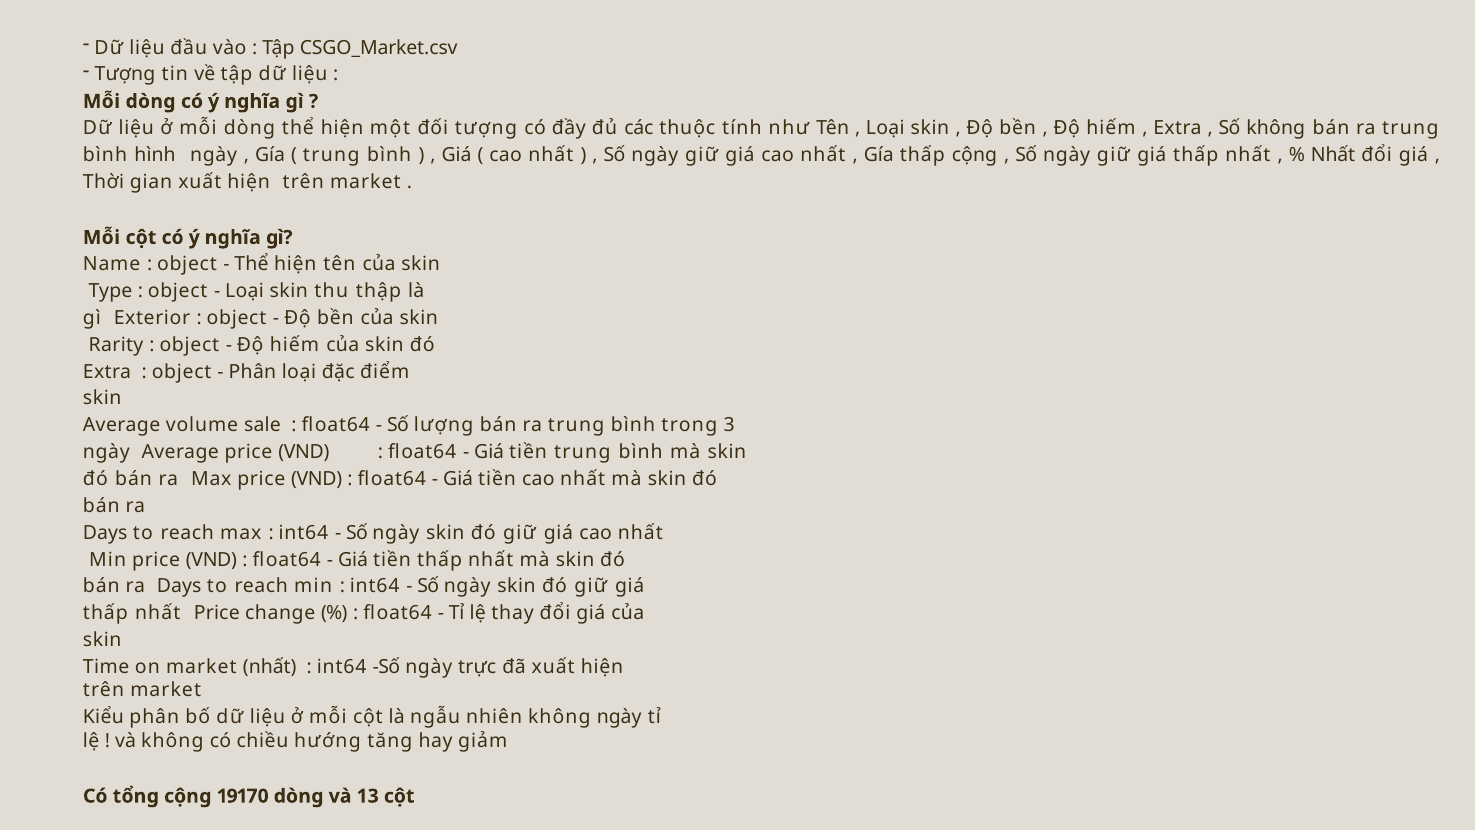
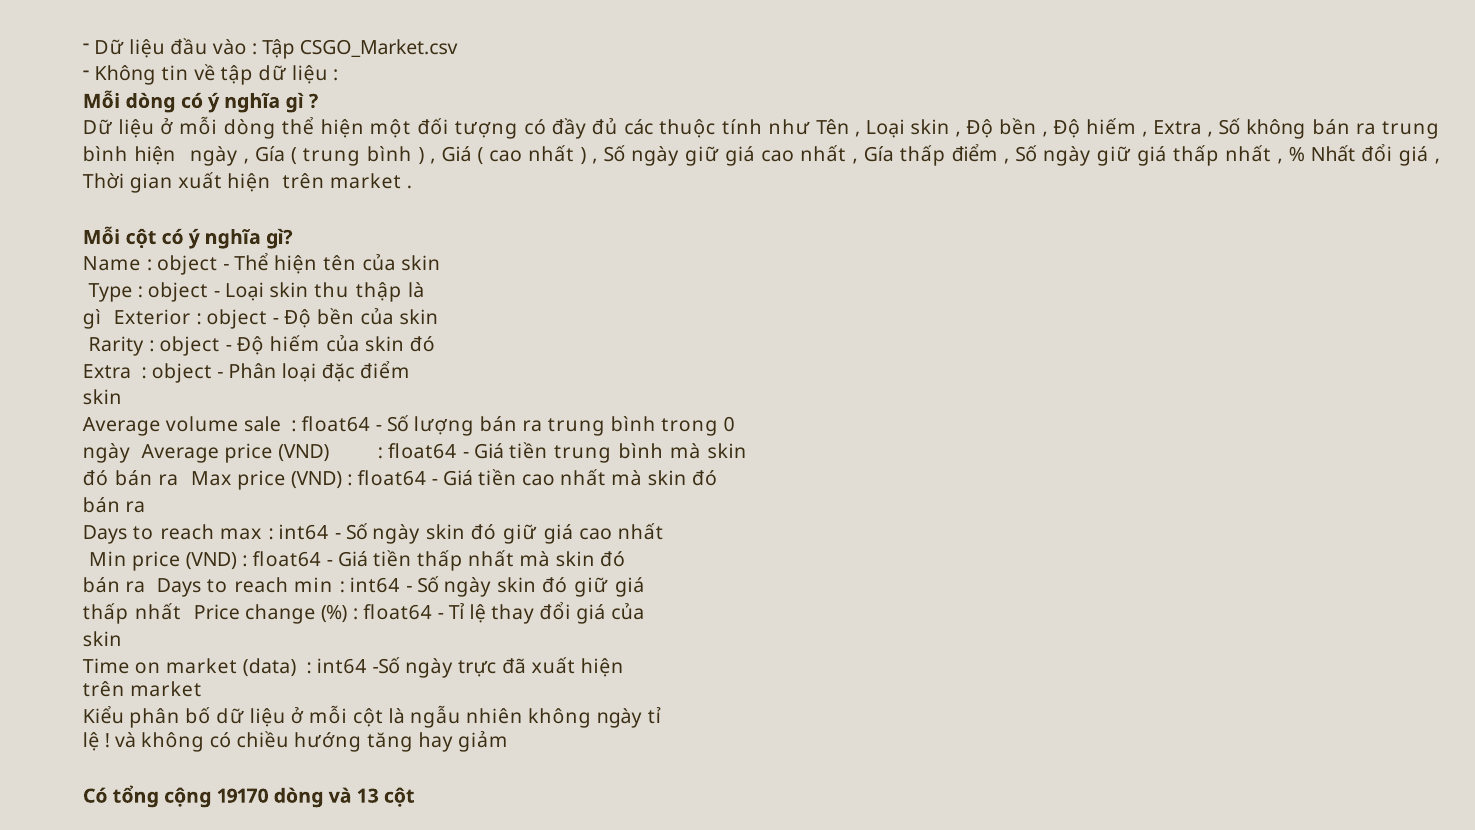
Tượng: Tượng -> Không (125, 74)
bình hình: hình -> hiện (155, 155)
thấp cộng: cộng -> điểm (975, 155)
3: 3 -> 0 (729, 425)
market nhất: nhất -> data (270, 667)
